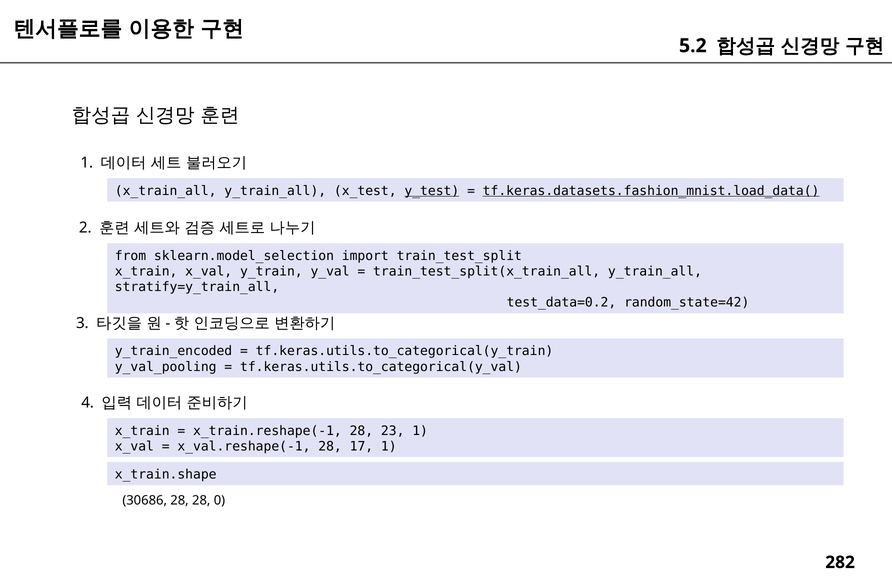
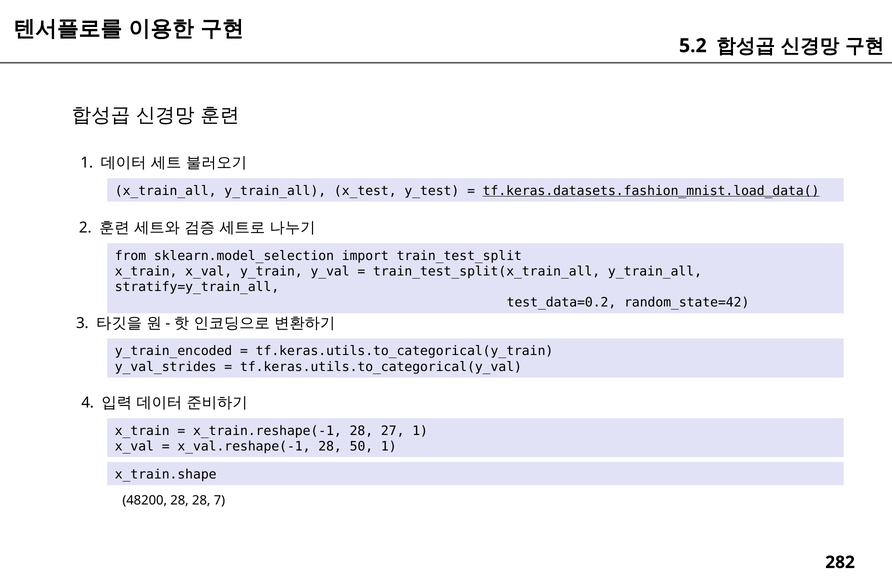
y_test underline: present -> none (432, 191)
y_val_pooling: y_val_pooling -> y_val_strides (166, 367)
23: 23 -> 27 (393, 431)
17: 17 -> 50 (361, 446)
30686: 30686 -> 48200 (145, 500)
0: 0 -> 7 (219, 500)
